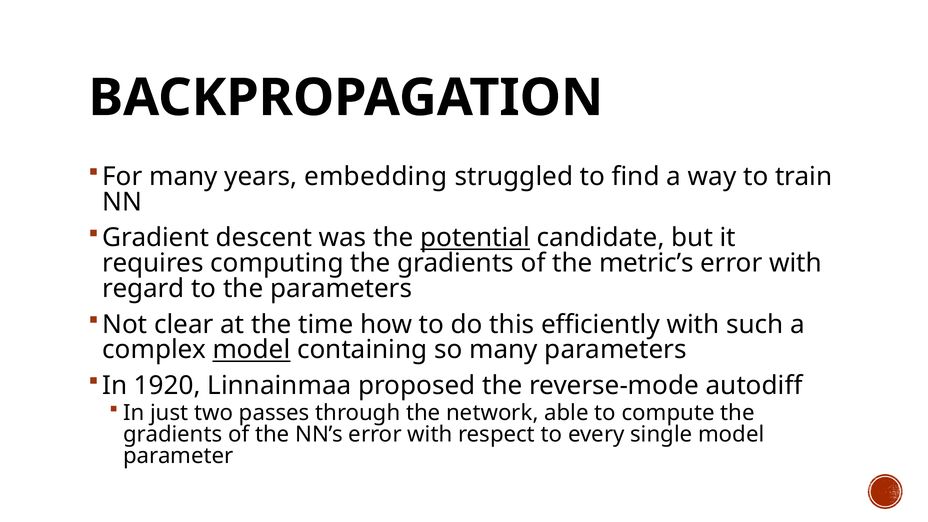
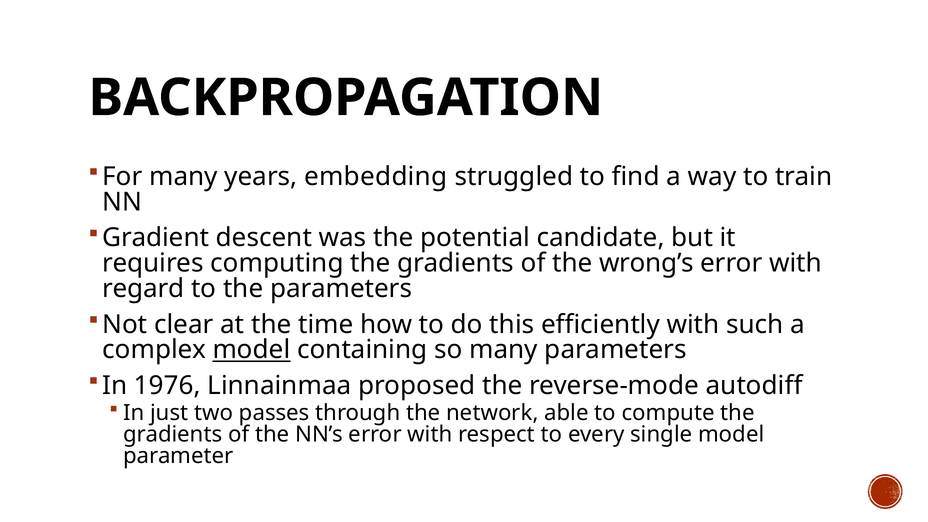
potential underline: present -> none (475, 238)
metric’s: metric’s -> wrong’s (646, 263)
1920: 1920 -> 1976 (167, 386)
